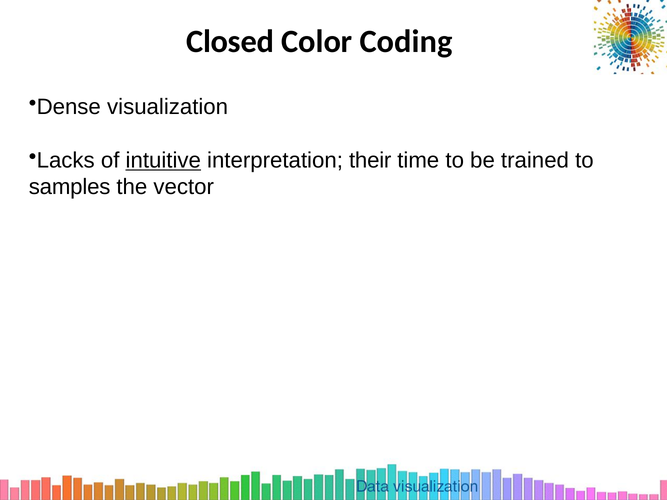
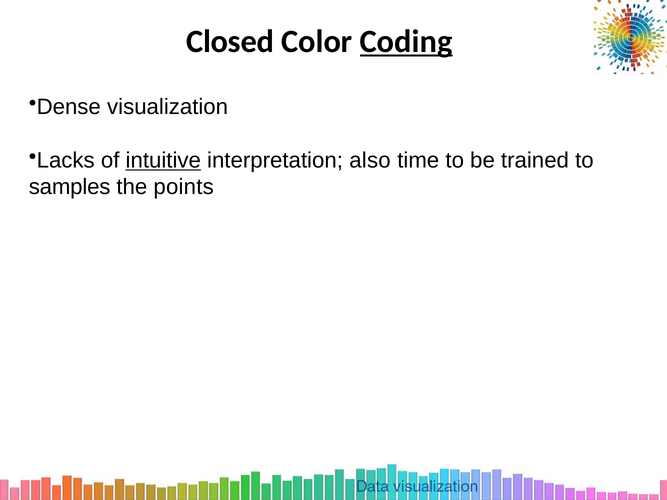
Coding underline: none -> present (406, 42)
their: their -> also (370, 160)
vector: vector -> points (184, 187)
